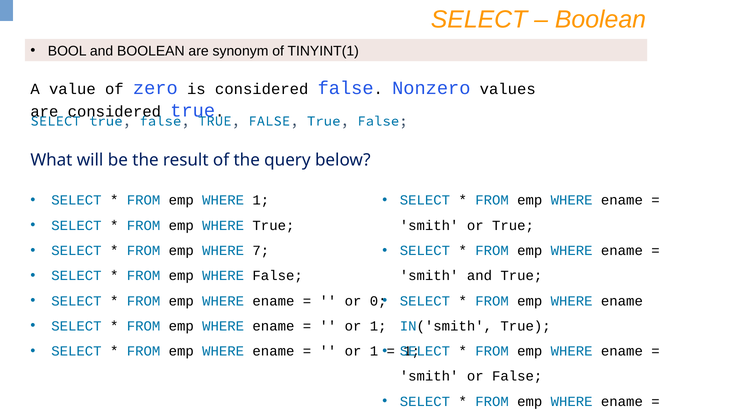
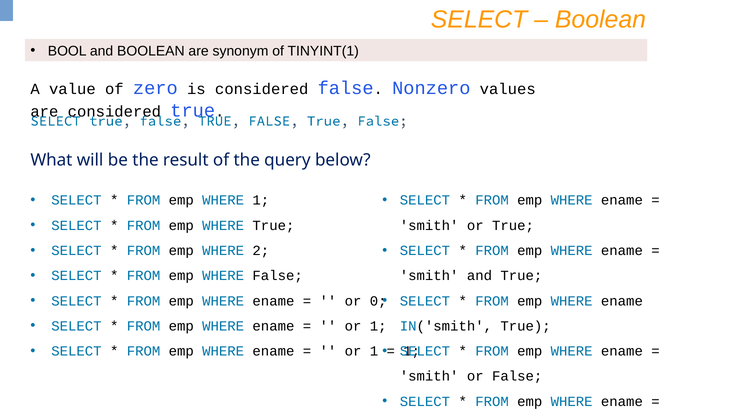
7: 7 -> 2 (261, 251)
